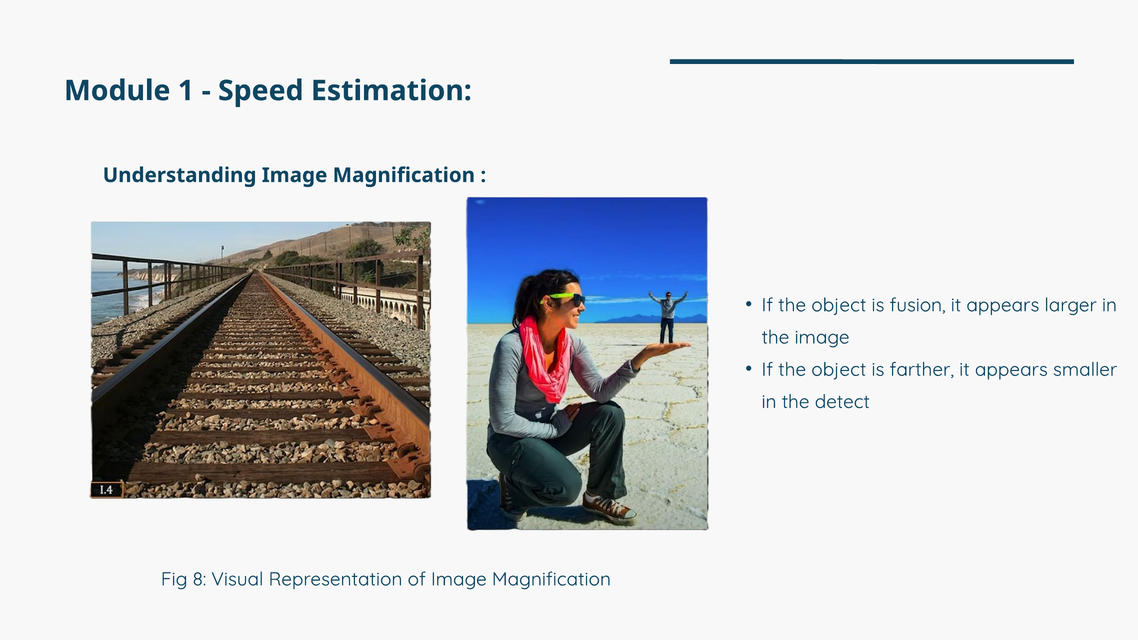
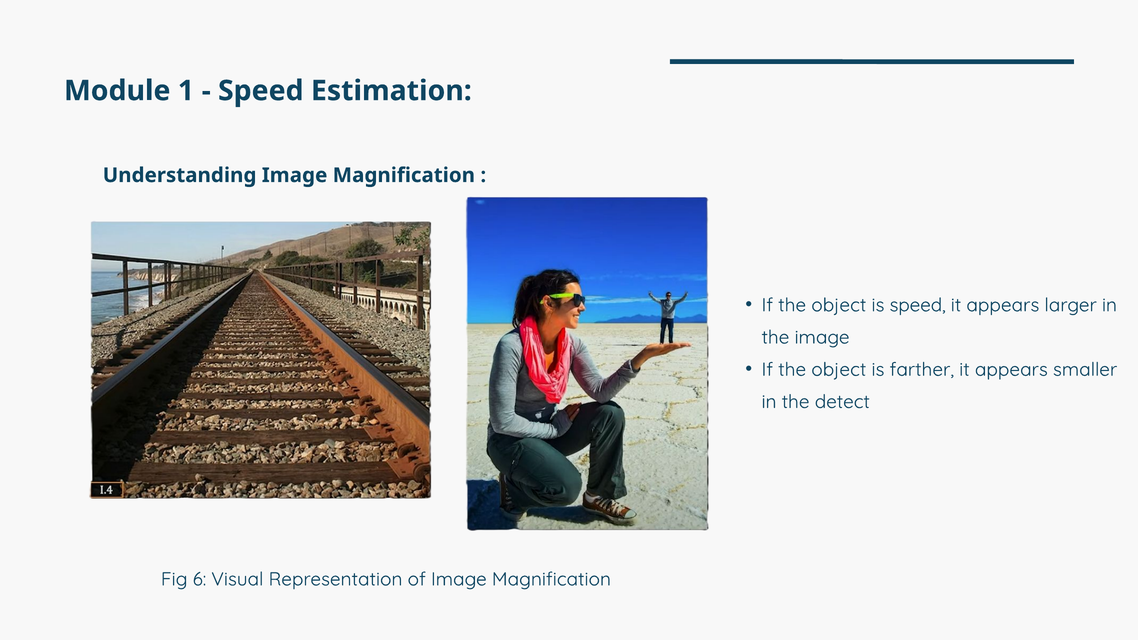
is fusion: fusion -> speed (918, 305)
8: 8 -> 6 (199, 579)
